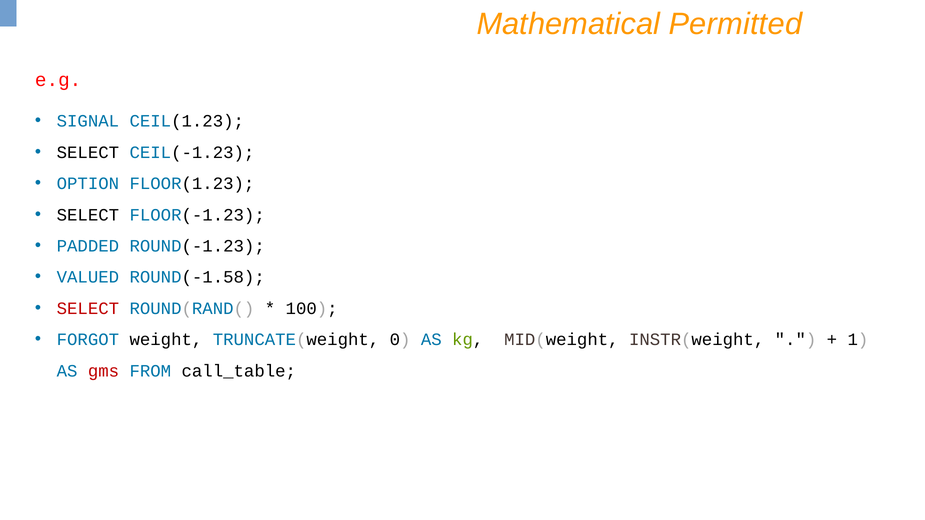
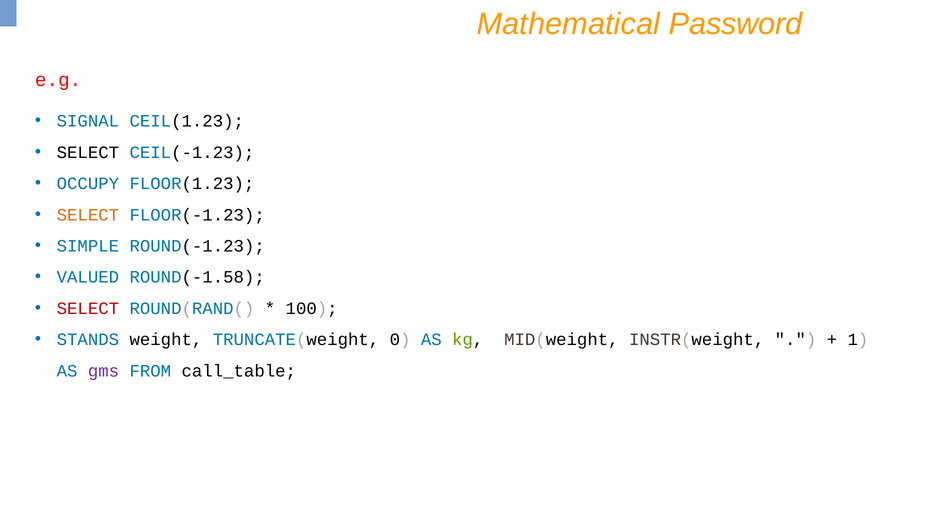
Permitted: Permitted -> Password (736, 24)
OPTION: OPTION -> OCCUPY (88, 184)
SELECT colour: black -> orange (88, 215)
PADDED: PADDED -> SIMPLE (88, 246)
FORGOT: FORGOT -> STANDS (88, 340)
gms colour: red -> purple (104, 371)
